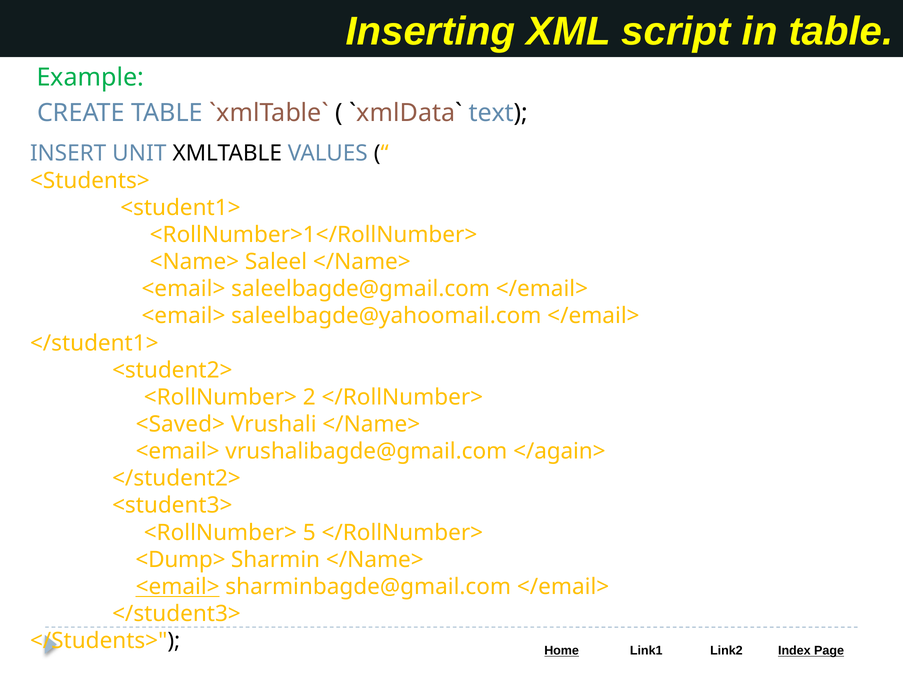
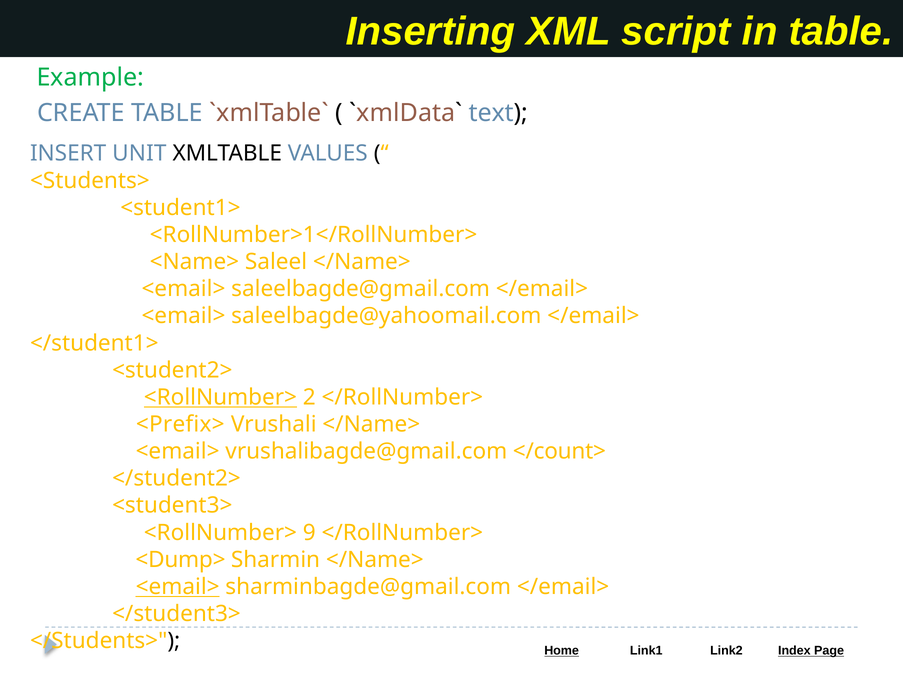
<RollNumber> underline: none -> present (220, 397)
<Saved>: <Saved> -> <Prefix> (180, 424)
</again>: </again> -> </count> (559, 452)
5: 5 -> 9 (309, 533)
